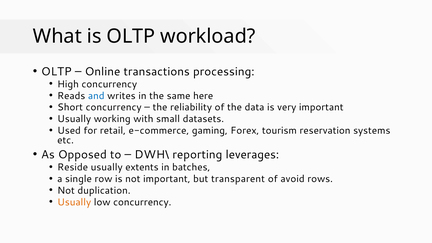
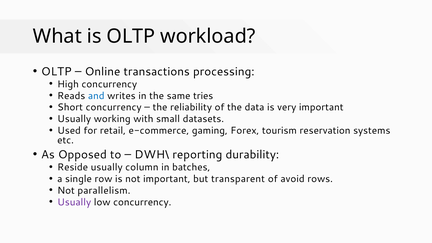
here: here -> tries (203, 96)
leverages: leverages -> durability (252, 155)
extents: extents -> column (142, 167)
duplication: duplication -> parallelism (104, 191)
Usually colour: orange -> purple (74, 202)
